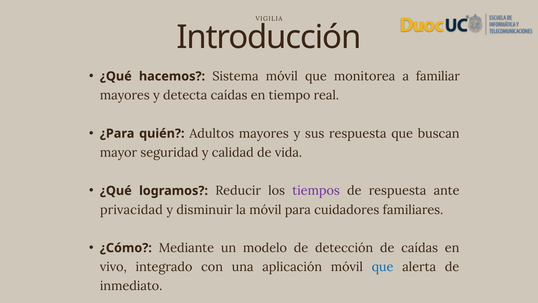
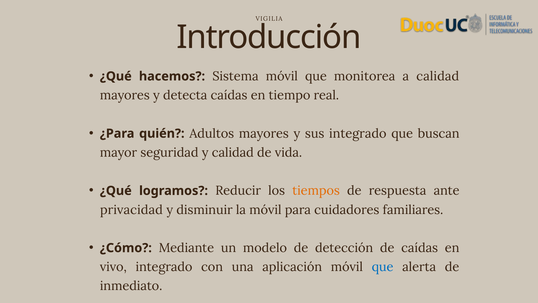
a familiar: familiar -> calidad (438, 76)
sus respuesta: respuesta -> integrado (358, 133)
tiempos colour: purple -> orange (316, 191)
